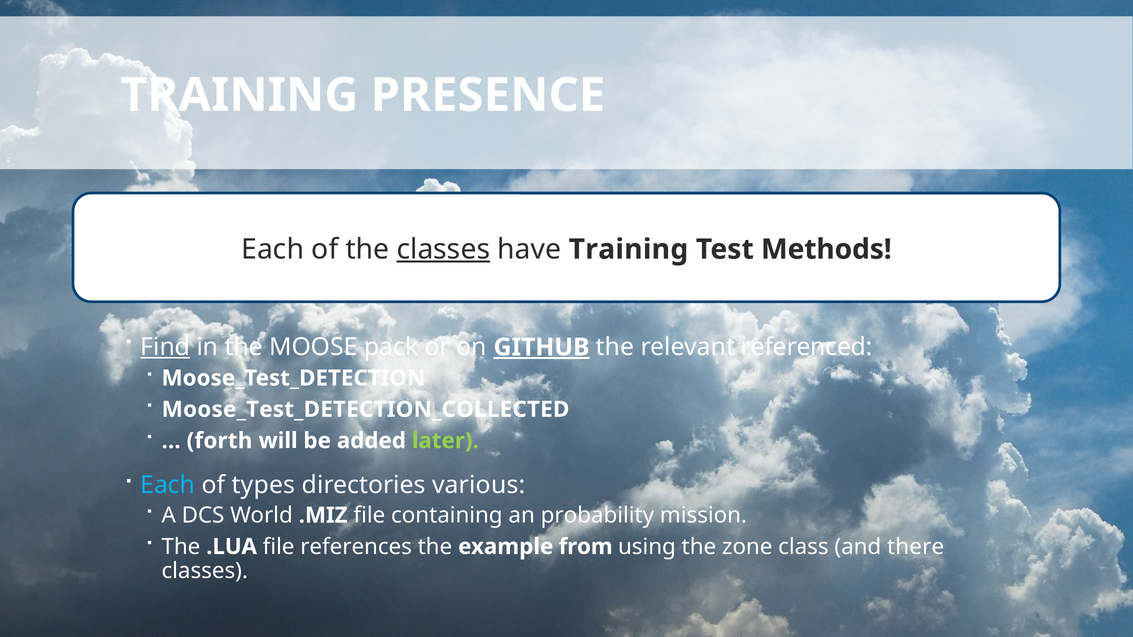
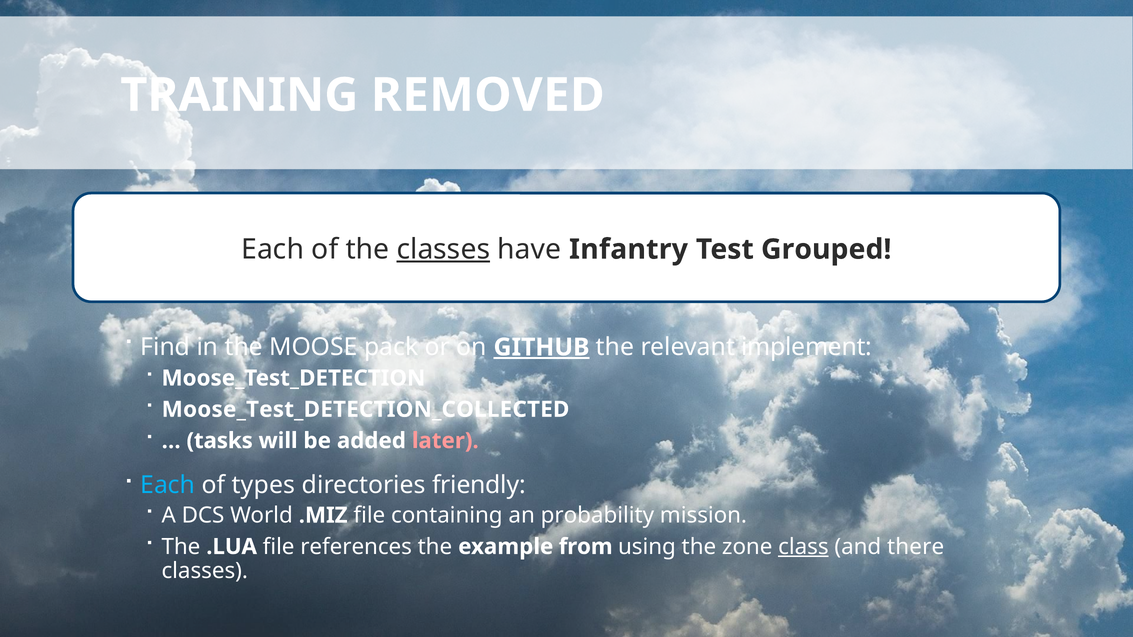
PRESENCE: PRESENCE -> REMOVED (488, 95)
have Training: Training -> Infantry (628, 249)
Methods: Methods -> Grouped (826, 249)
Find underline: present -> none (165, 347)
referenced: referenced -> implement (807, 347)
forth: forth -> tasks (220, 441)
later colour: light green -> pink (445, 441)
various: various -> friendly (479, 485)
class underline: none -> present (803, 547)
